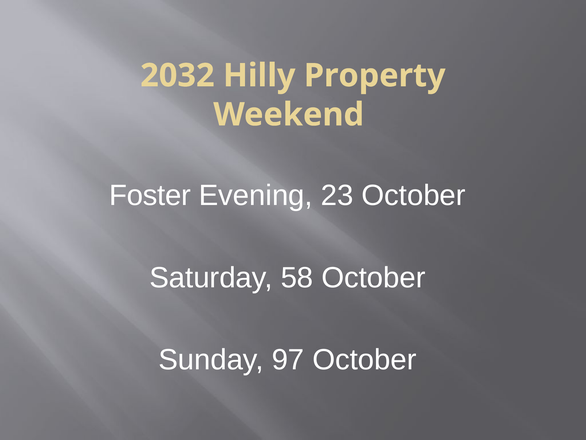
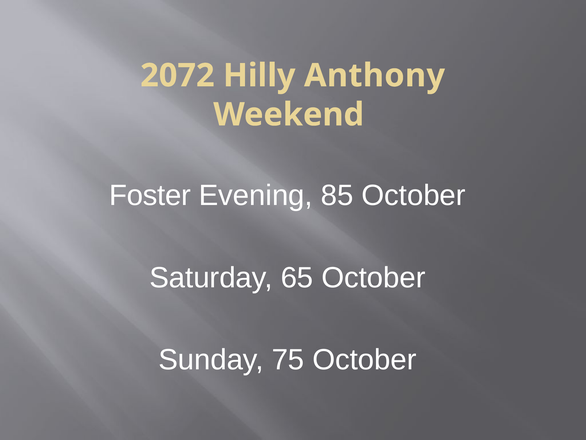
2032: 2032 -> 2072 (177, 75)
Property: Property -> Anthony (375, 75)
23: 23 -> 85 (337, 195)
58: 58 -> 65 (297, 277)
97: 97 -> 75 (288, 359)
